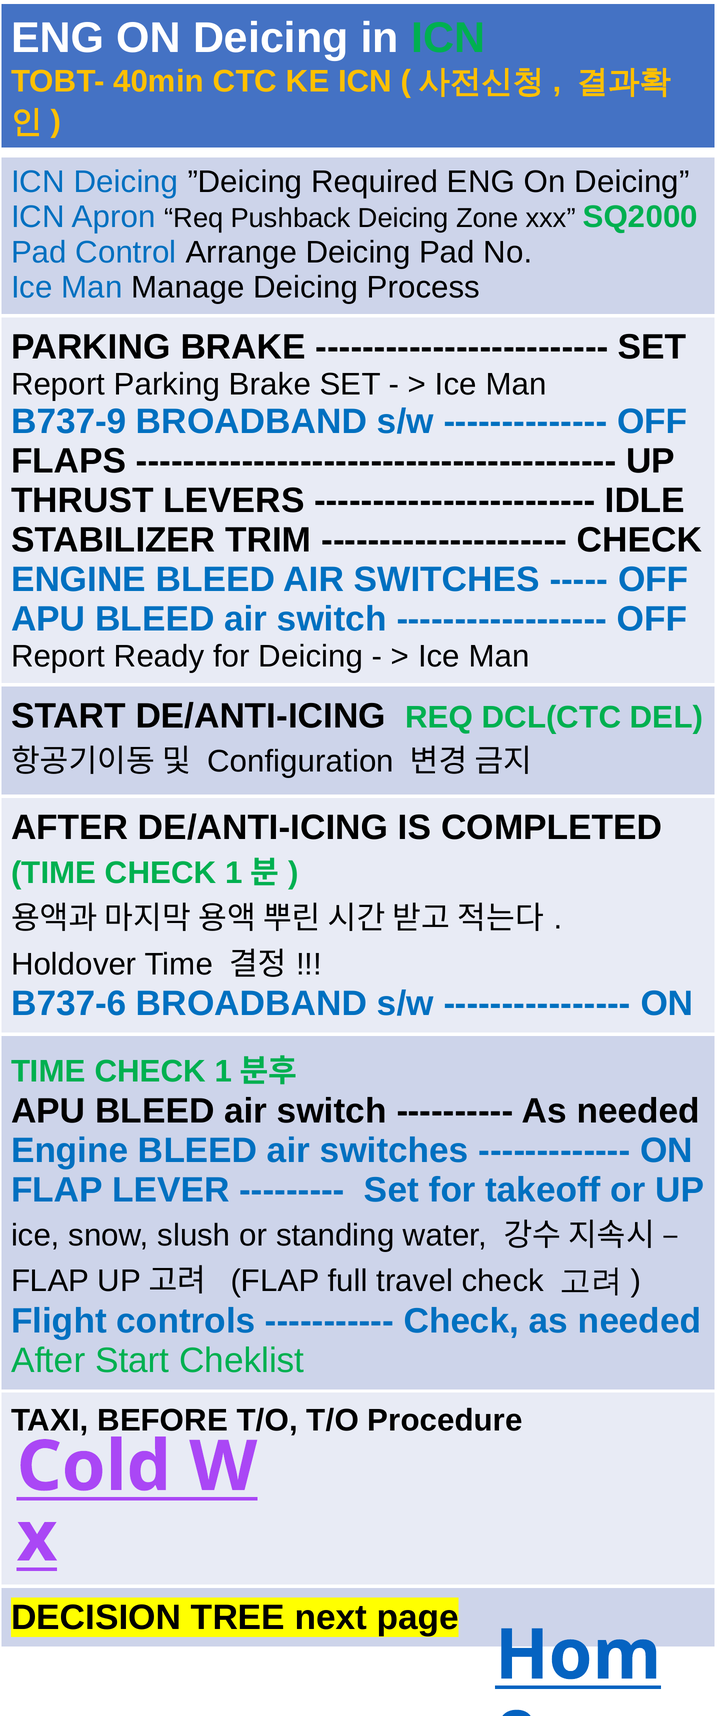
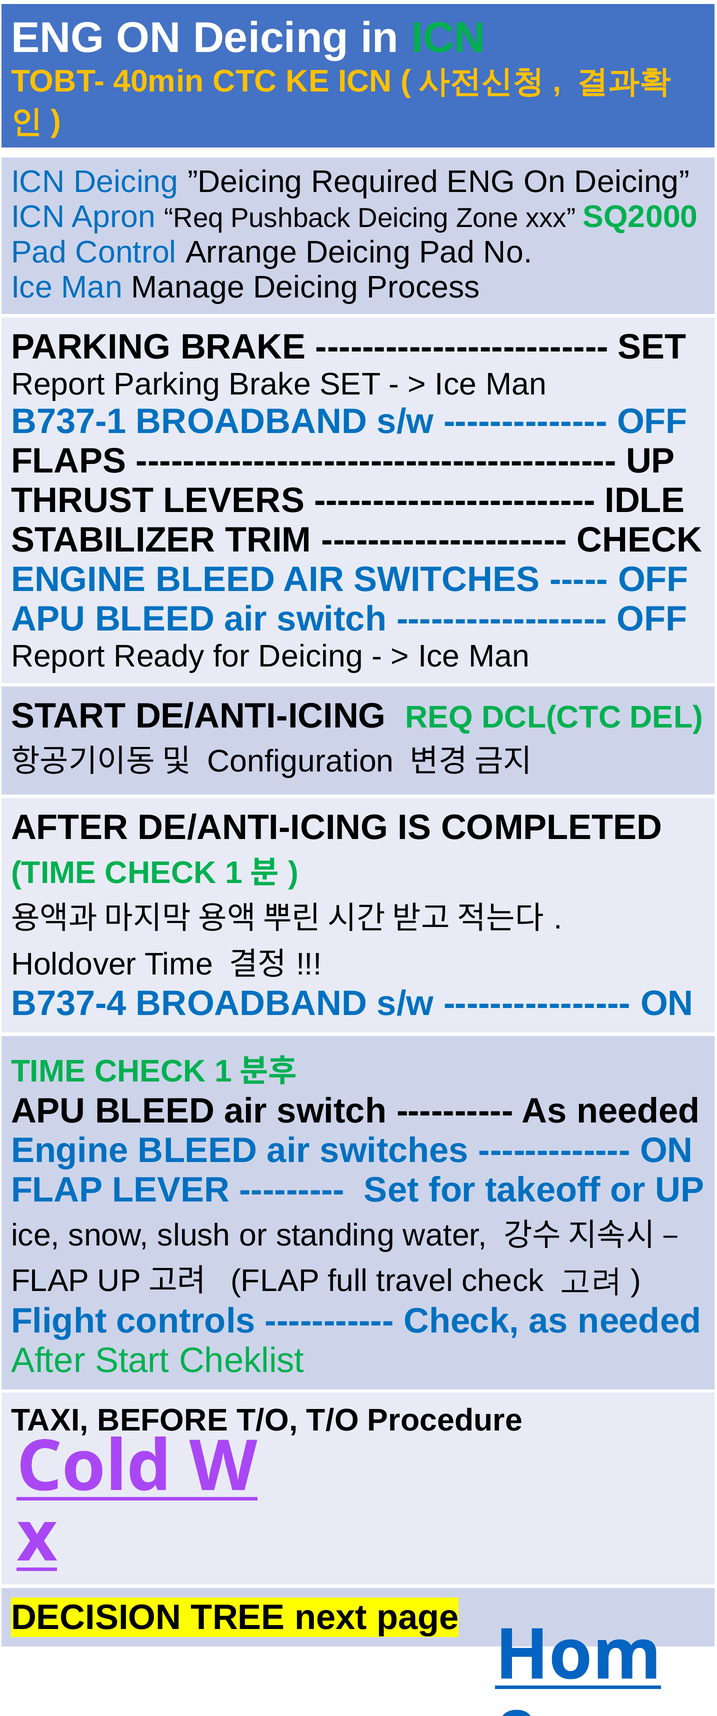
B737-9: B737-9 -> B737-1 (69, 422)
B737-6: B737-6 -> B737-4 (69, 1004)
